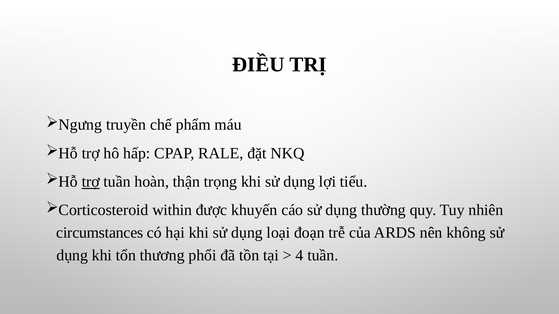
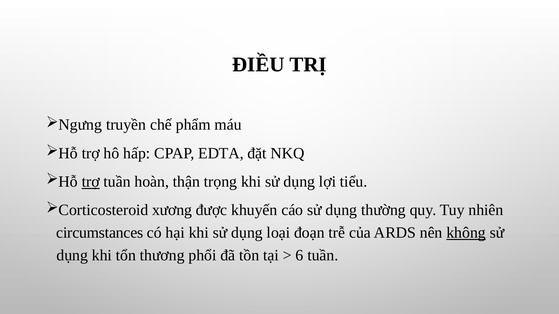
RALE: RALE -> EDTA (221, 153)
within: within -> xương (172, 210)
không underline: none -> present (466, 233)
4: 4 -> 6 (300, 256)
